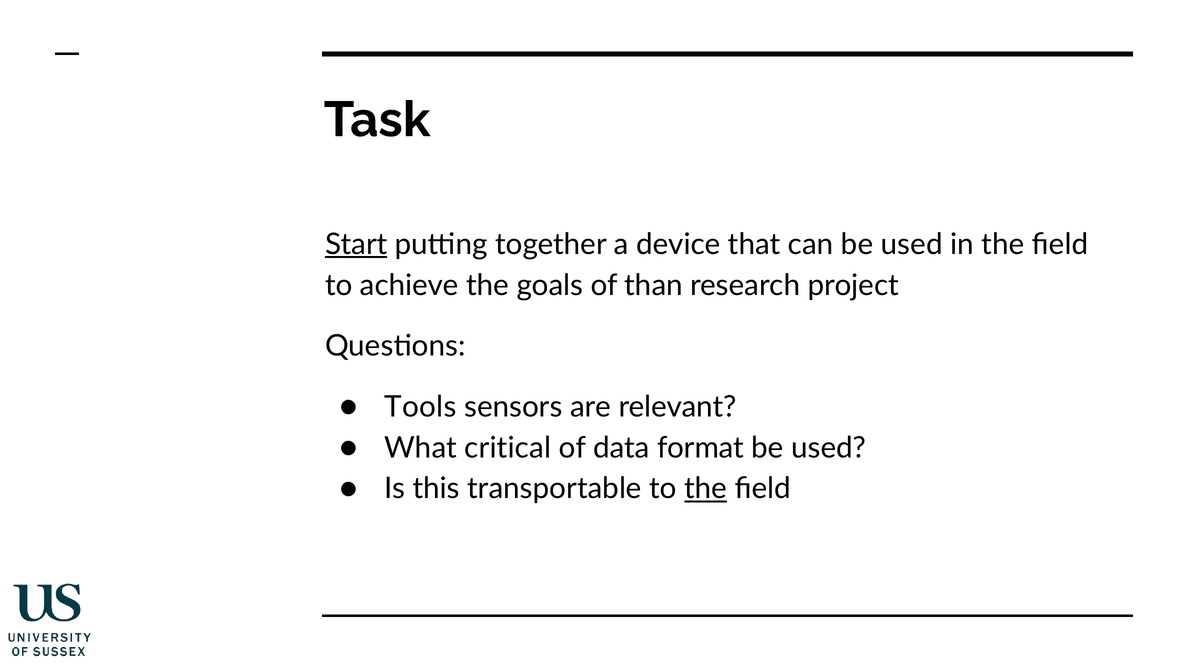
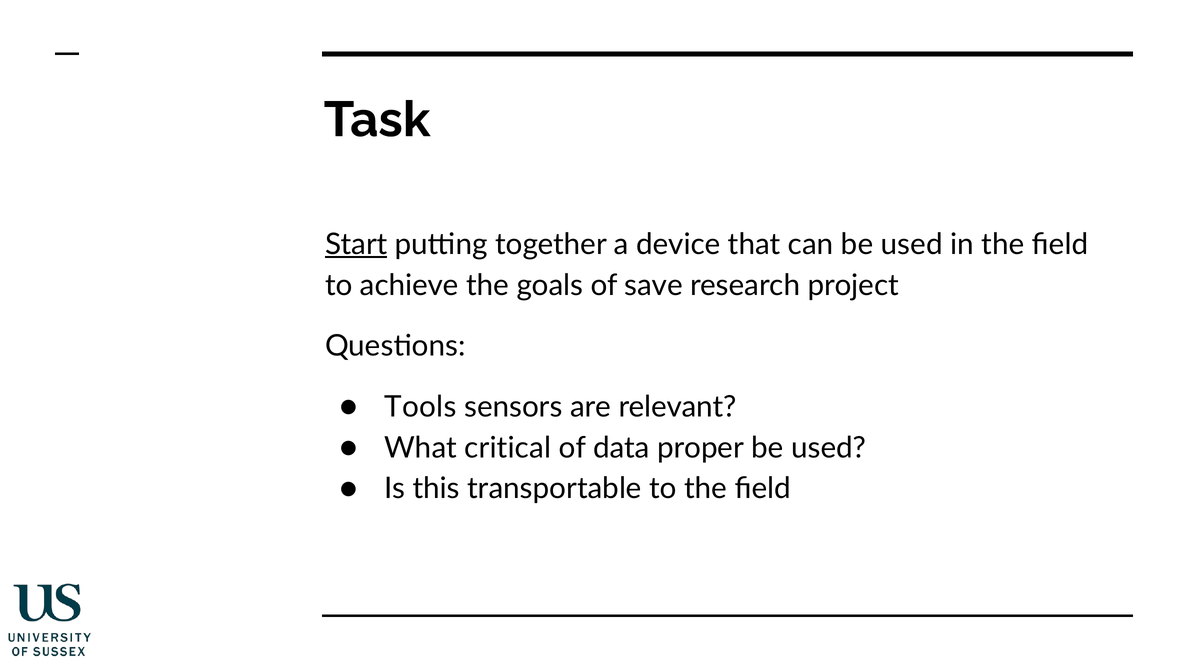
than: than -> save (654, 285)
format: format -> proper (701, 448)
the underline: present -> none (706, 489)
